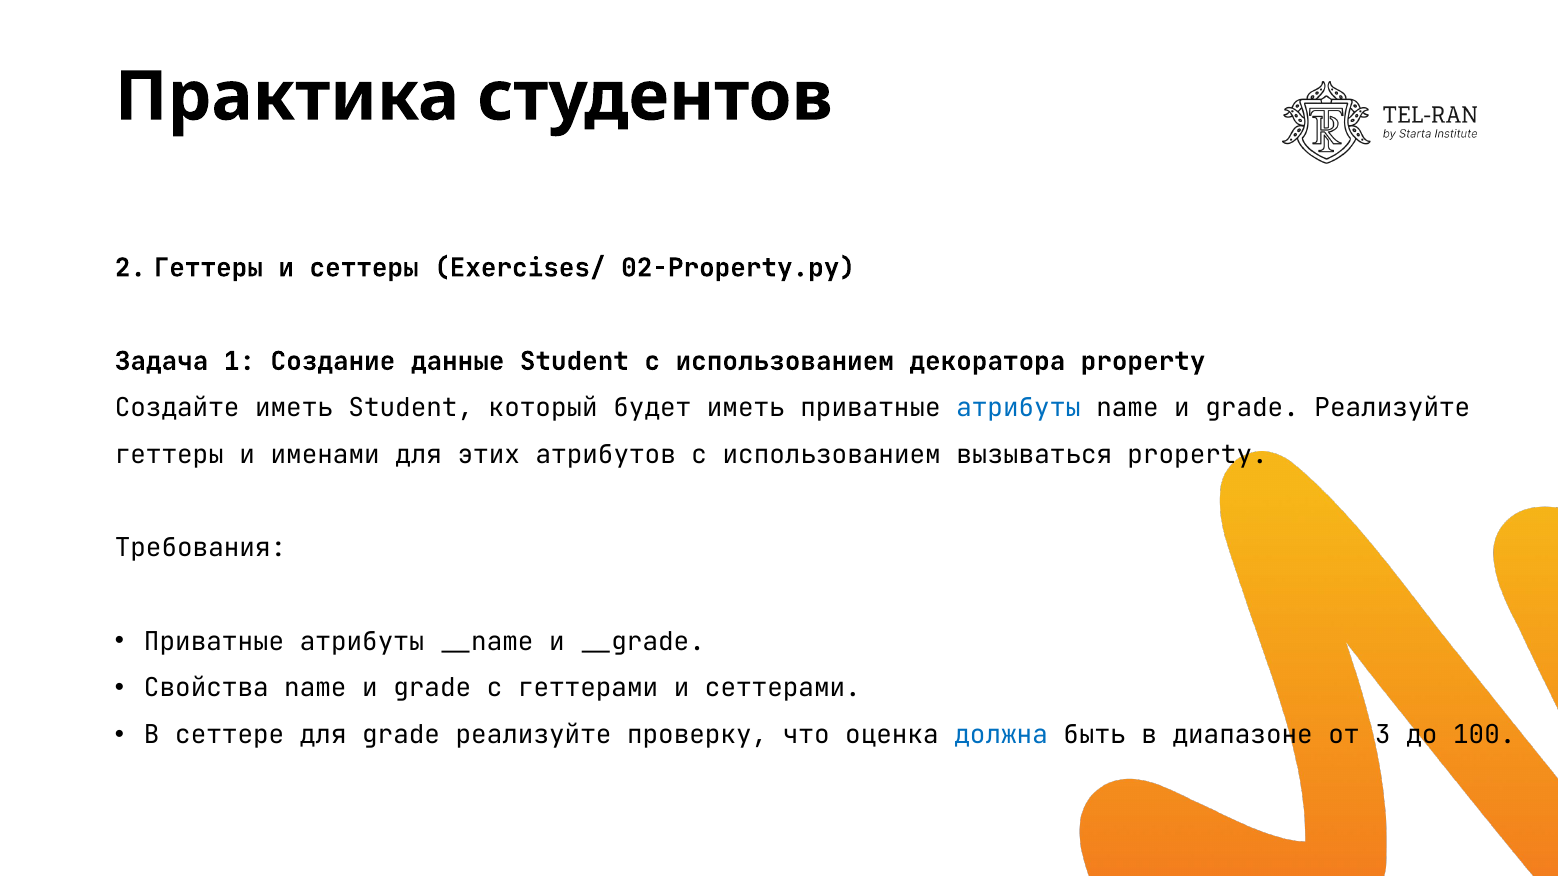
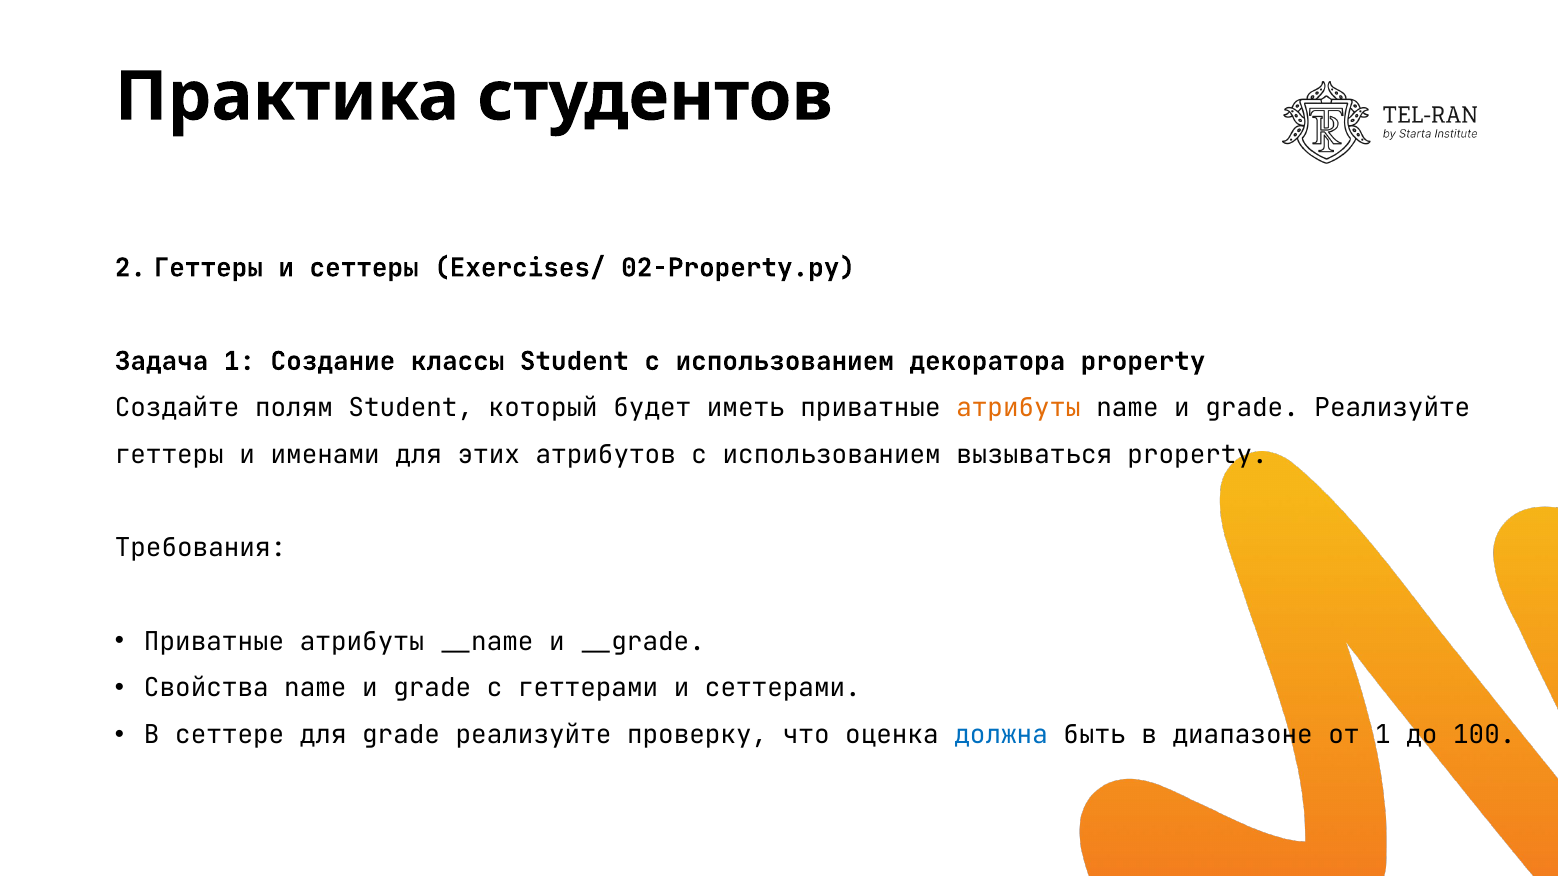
данные: данные -> классы (458, 361)
Создайте иметь: иметь -> полям (294, 408)
атрибуты colour: blue -> orange (1019, 408)
от 3: 3 -> 1 (1383, 735)
